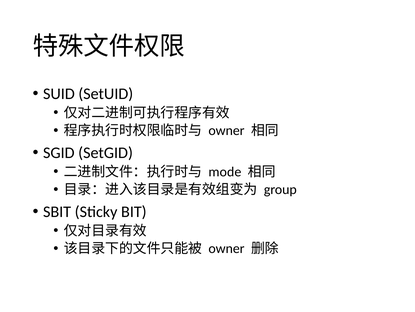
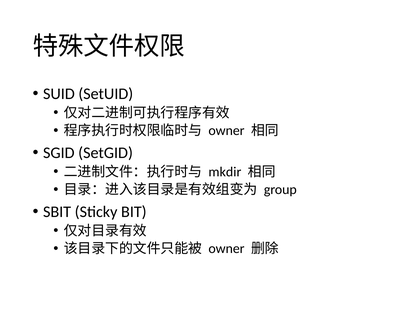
mode: mode -> mkdir (225, 171)
